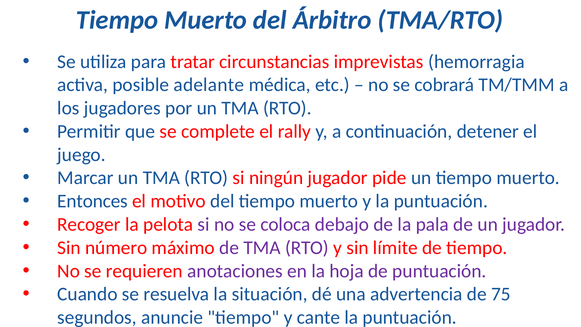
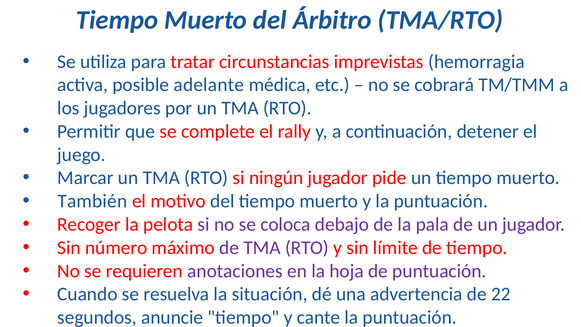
Entonces: Entonces -> También (92, 201)
75: 75 -> 22 (501, 294)
